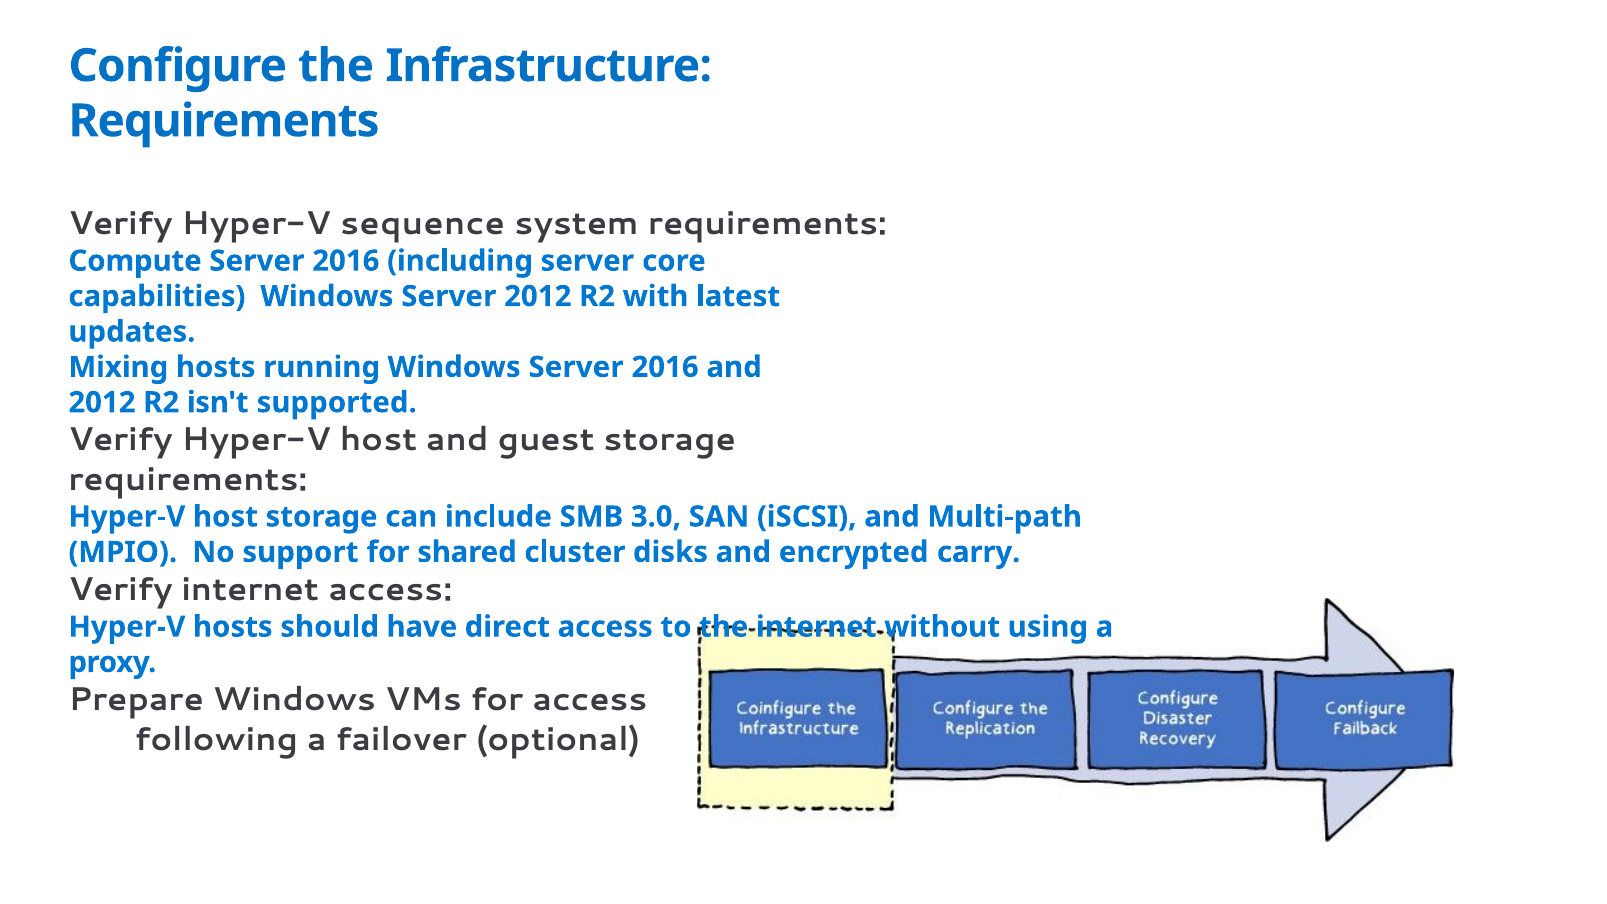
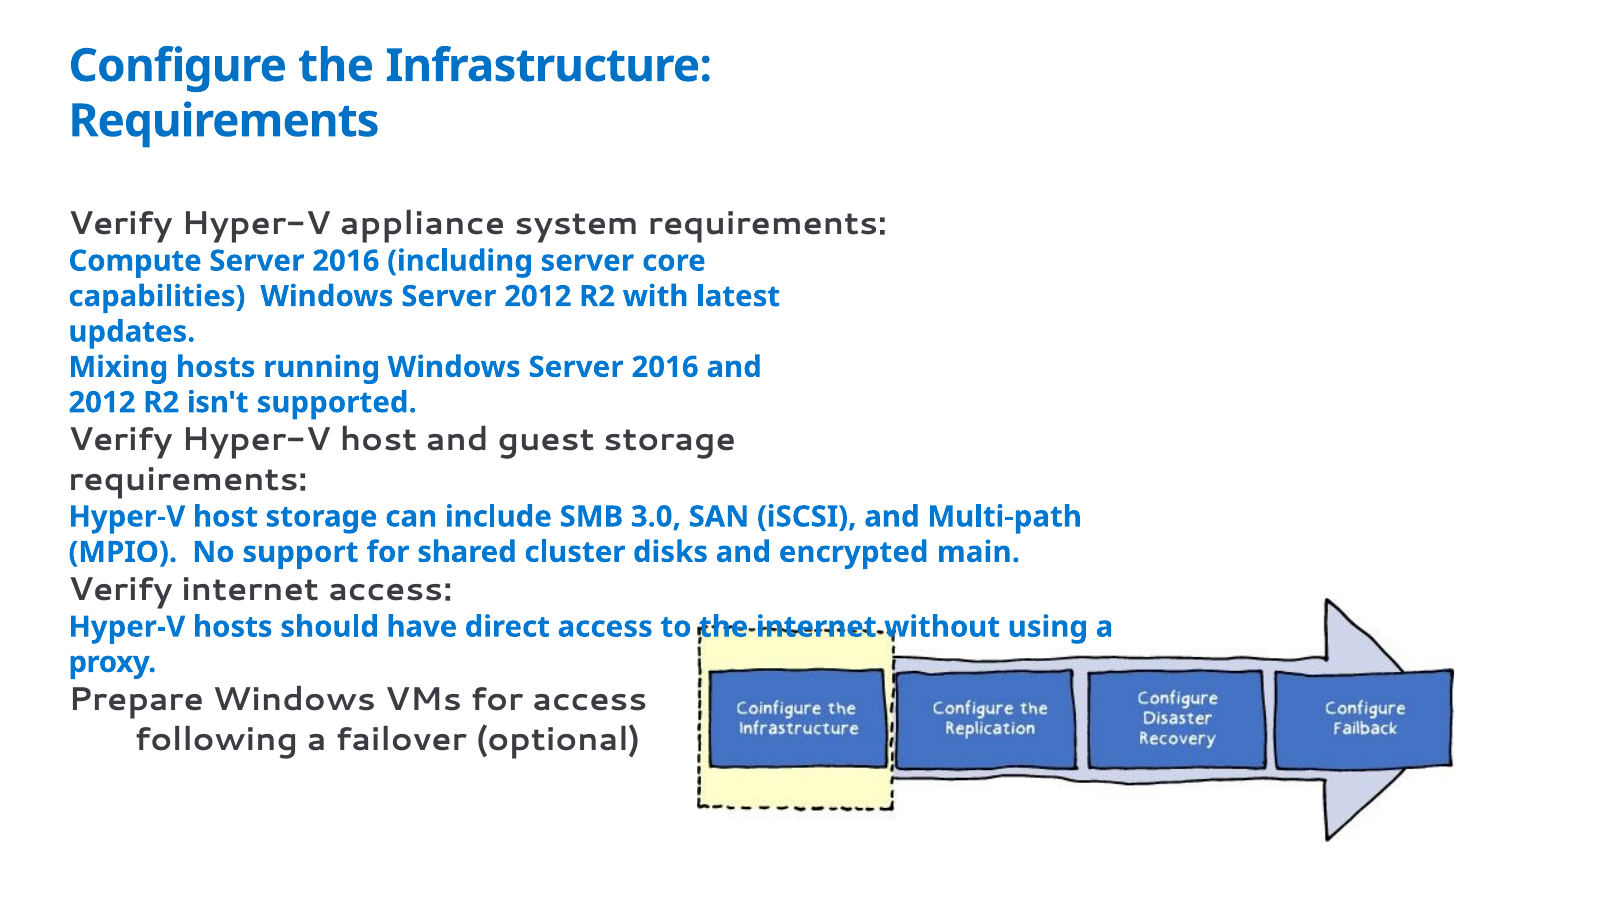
sequence: sequence -> appliance (423, 224)
carry: carry -> main (978, 552)
